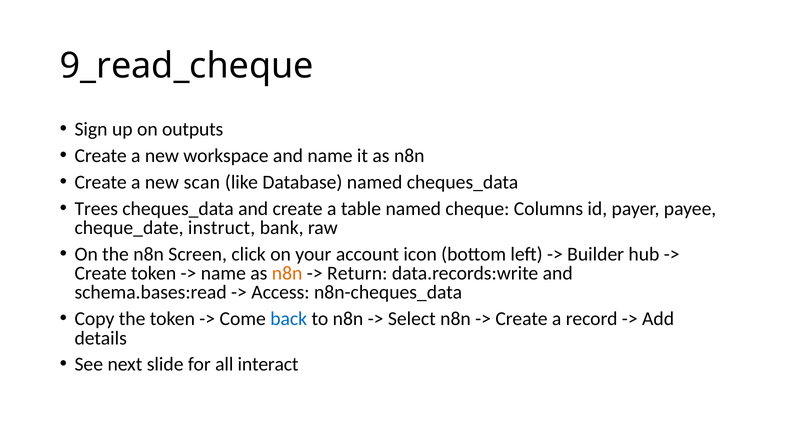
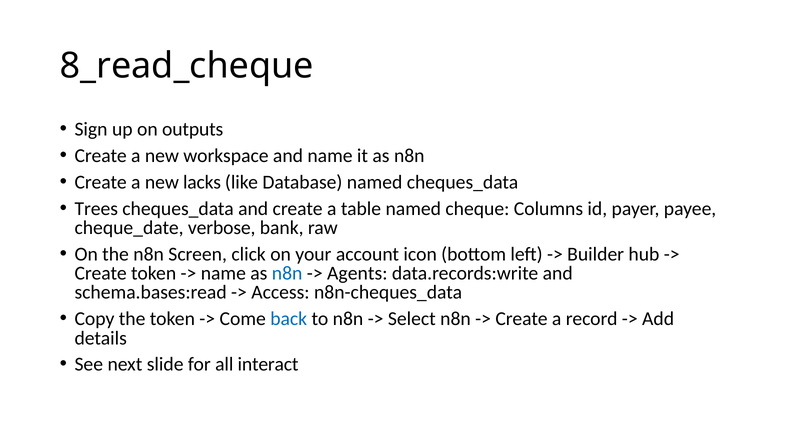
9_read_cheque: 9_read_cheque -> 8_read_cheque (187, 66)
scan: scan -> lacks (202, 182)
instruct: instruct -> verbose (222, 228)
n8n colour: orange -> blue (287, 273)
Return: Return -> Agents (357, 273)
